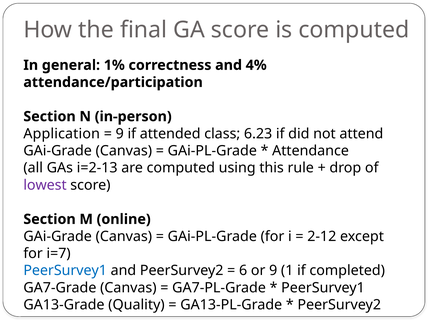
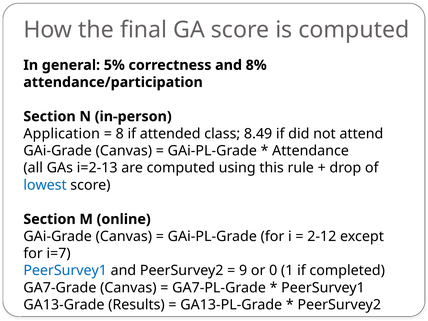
1%: 1% -> 5% (114, 65)
4%: 4% -> 8% (256, 65)
9: 9 -> 8 (120, 134)
6.23: 6.23 -> 8.49 (258, 134)
lowest colour: purple -> blue (45, 185)
6: 6 -> 9 (243, 271)
or 9: 9 -> 0 (273, 271)
Quality: Quality -> Results (136, 305)
